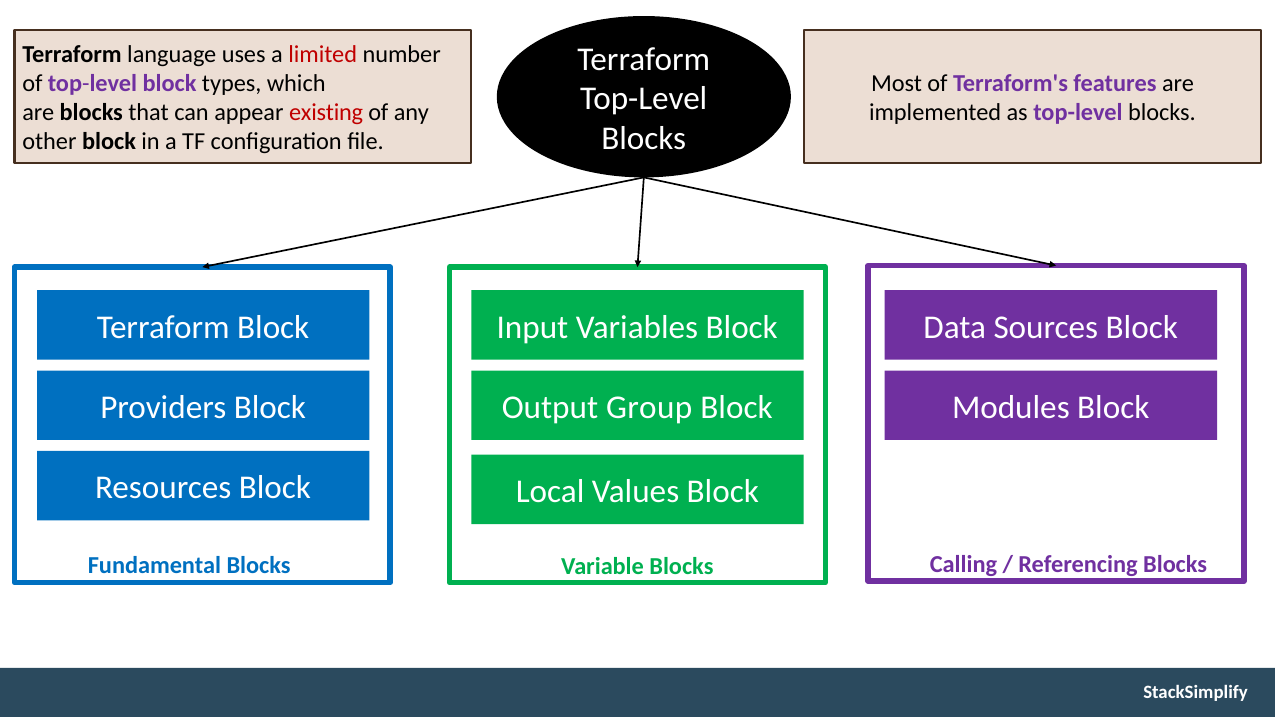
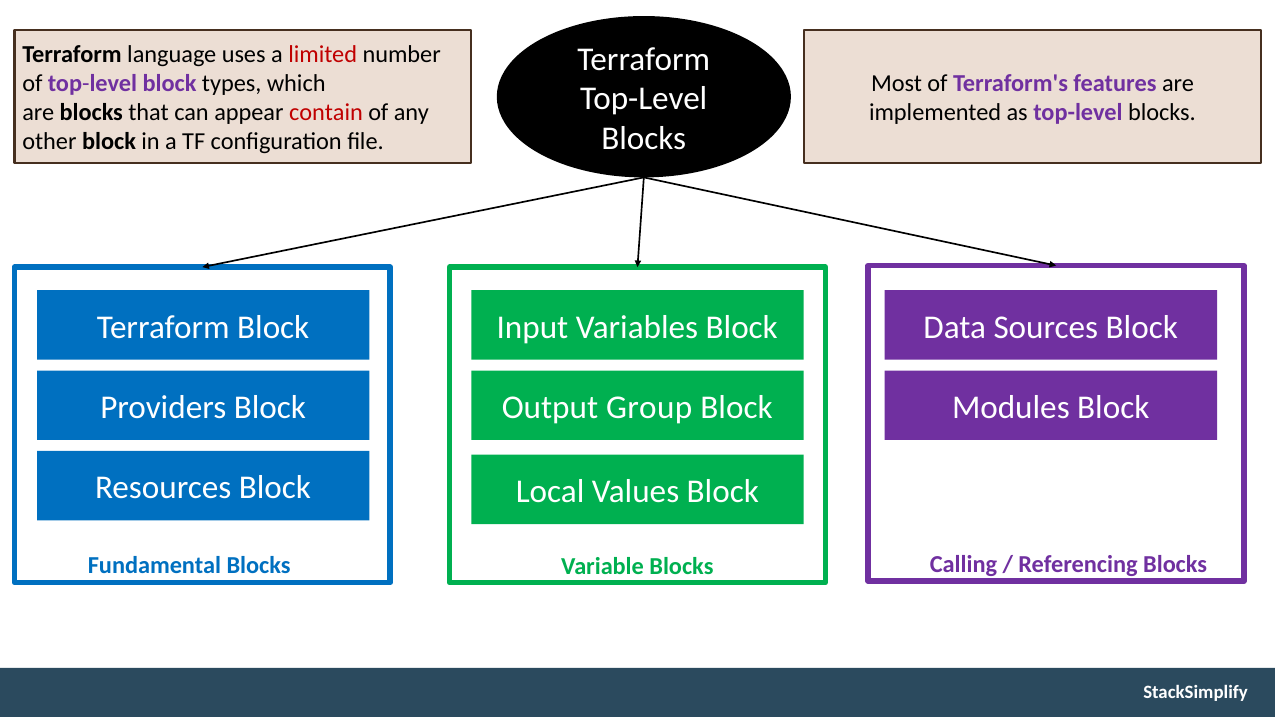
existing: existing -> contain (326, 113)
